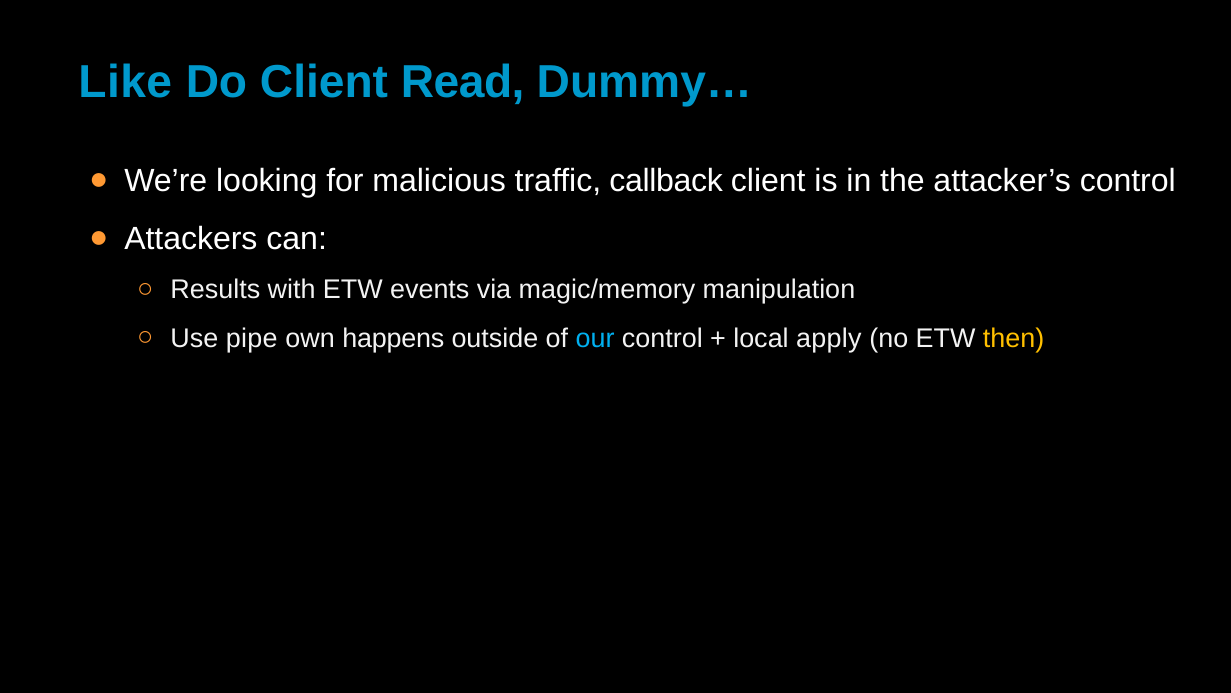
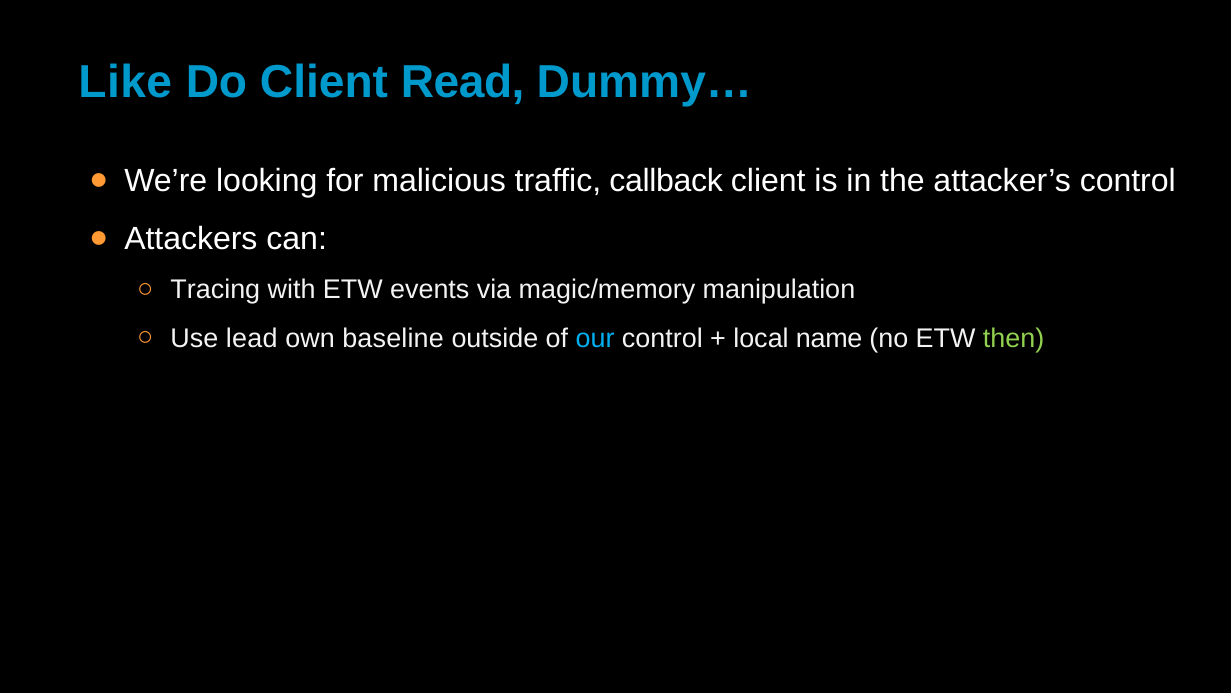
Results: Results -> Tracing (215, 290)
pipe: pipe -> lead (252, 338)
happens: happens -> baseline (393, 338)
apply: apply -> name (829, 338)
then colour: yellow -> light green (1014, 338)
